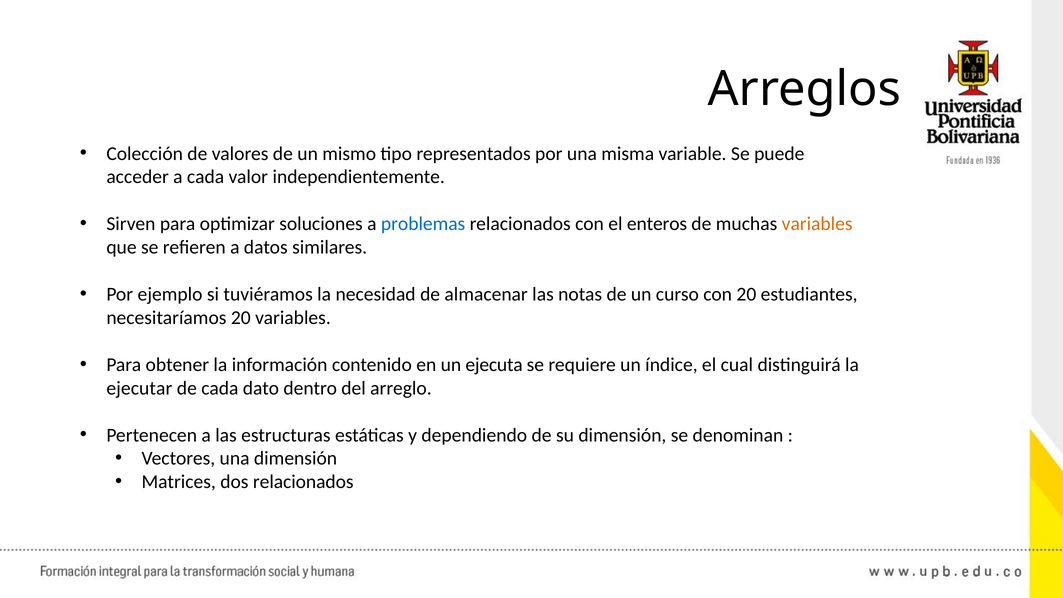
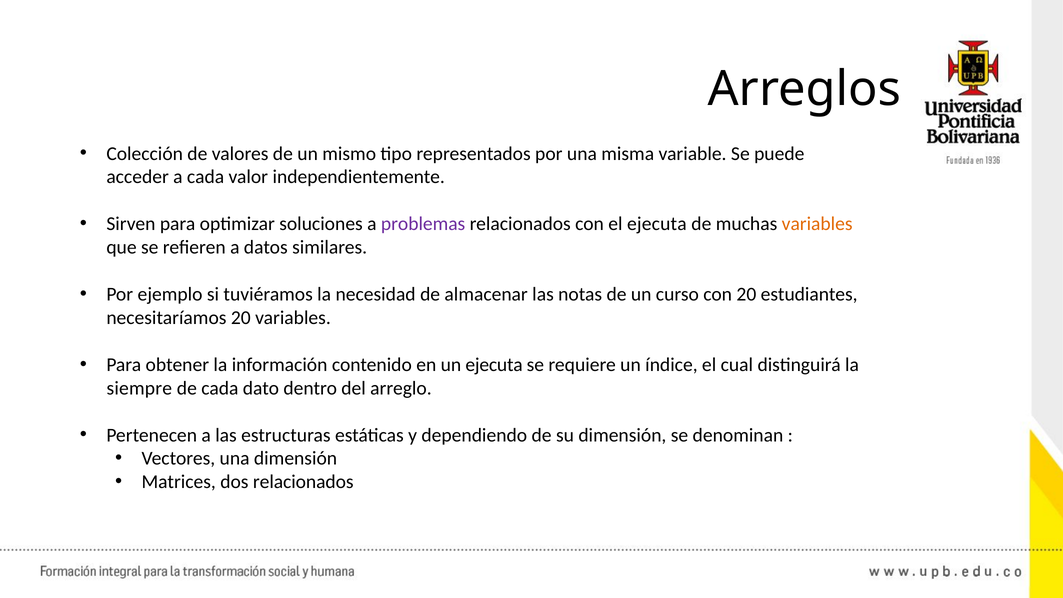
problemas colour: blue -> purple (423, 224)
el enteros: enteros -> ejecuta (657, 224)
ejecutar: ejecutar -> siempre (139, 388)
